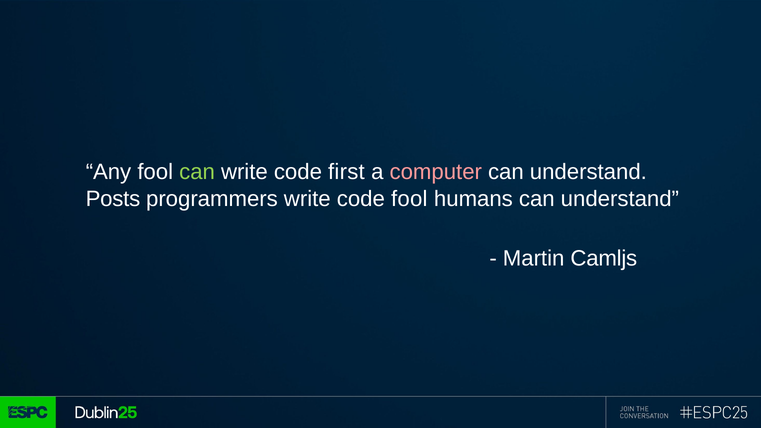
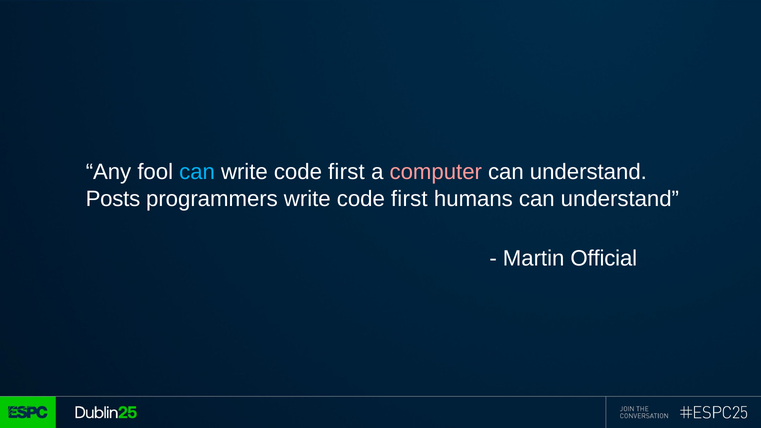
can colour: light green -> light blue (197, 172)
programmers write code fool: fool -> first (409, 199)
Camljs: Camljs -> Official (604, 258)
